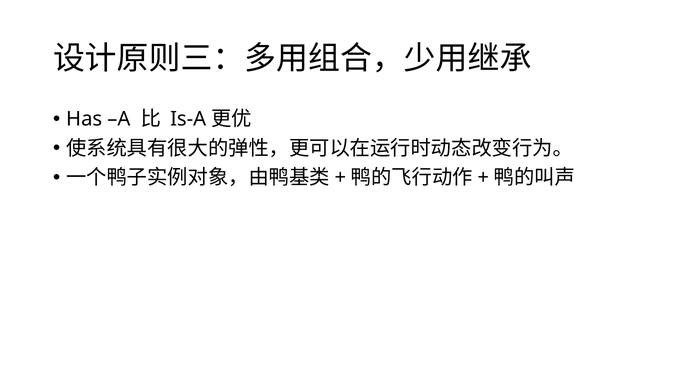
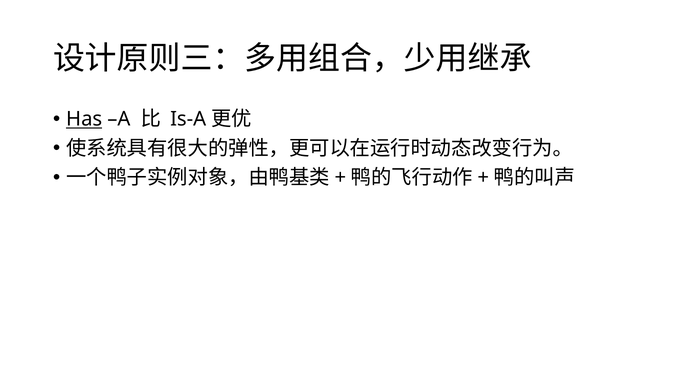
Has underline: none -> present (84, 119)
